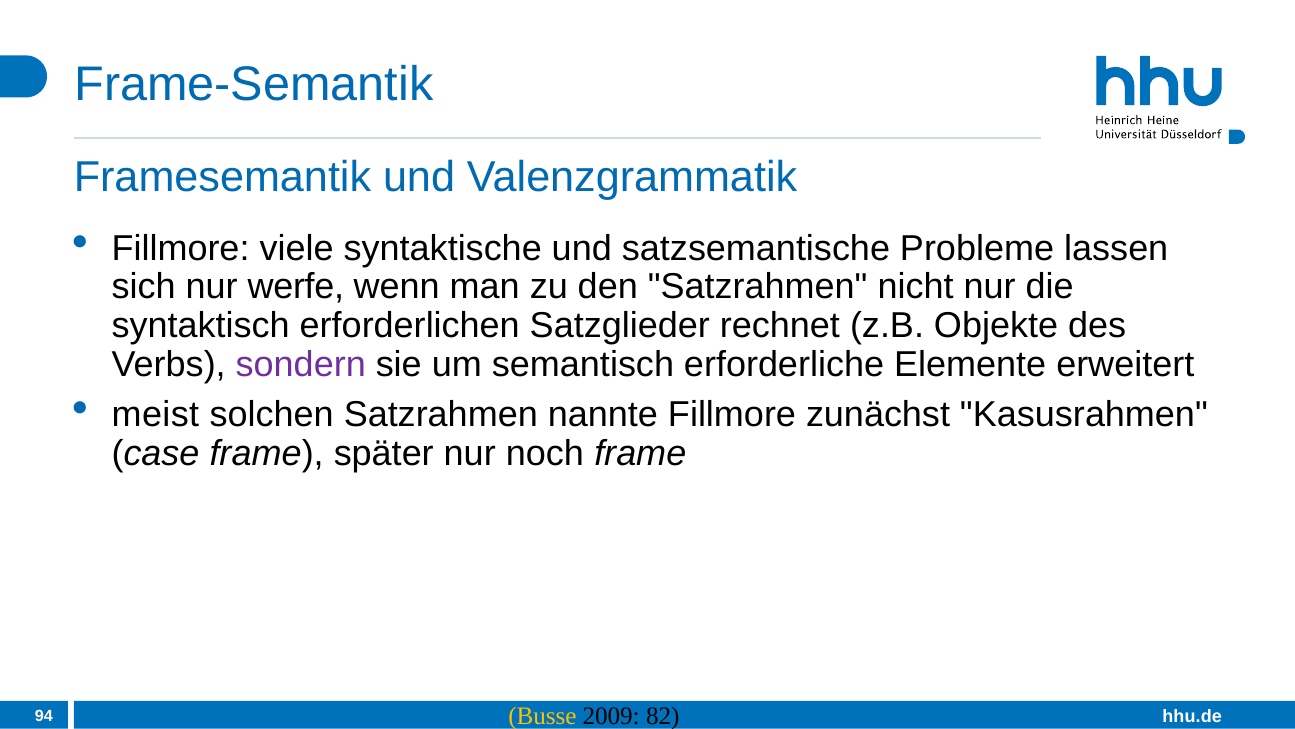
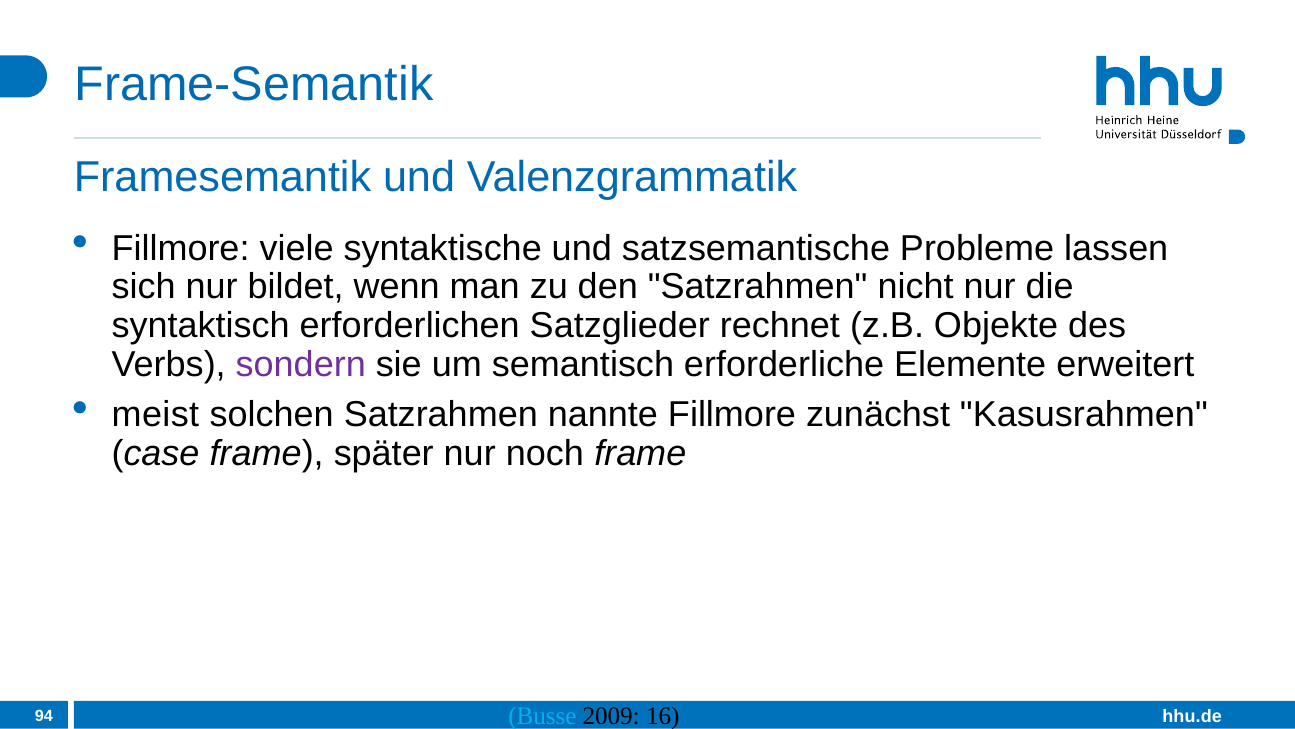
werfe: werfe -> bildet (296, 287)
Busse colour: yellow -> light blue (543, 717)
82: 82 -> 16 (663, 717)
